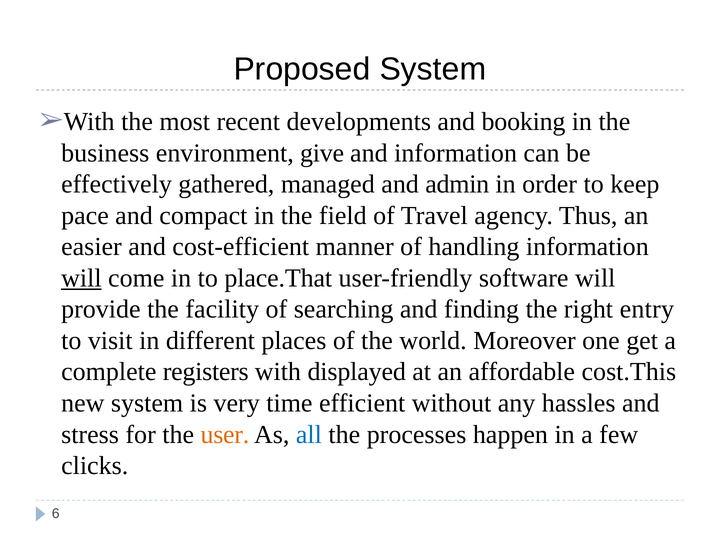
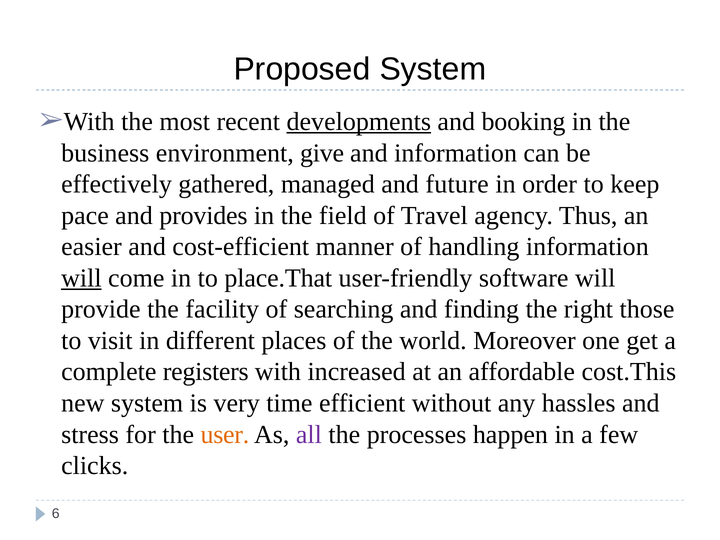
developments underline: none -> present (359, 122)
admin: admin -> future (457, 184)
compact: compact -> provides (203, 216)
entry: entry -> those (647, 309)
displayed: displayed -> increased (357, 372)
all colour: blue -> purple (309, 434)
